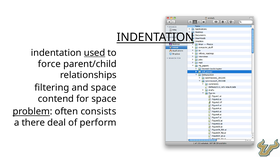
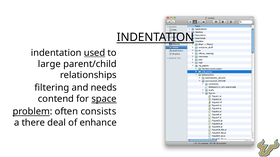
force: force -> large (49, 64)
and space: space -> needs (104, 88)
space underline: none -> present (104, 99)
perform: perform -> enhance (98, 123)
